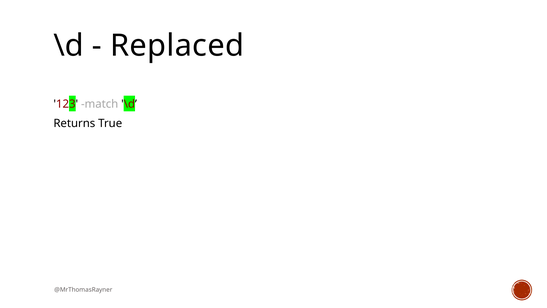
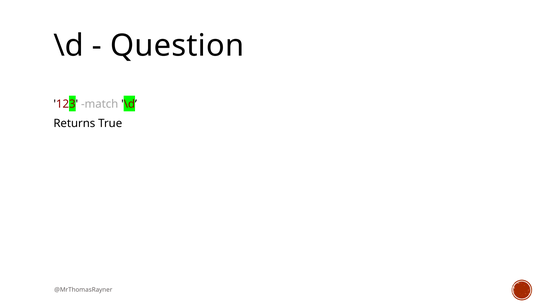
Replaced: Replaced -> Question (177, 46)
